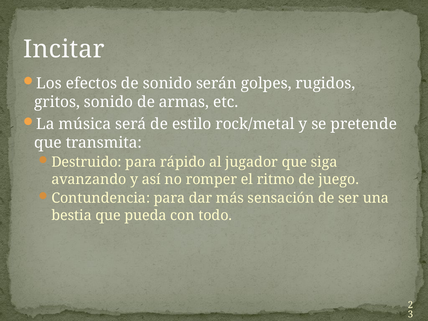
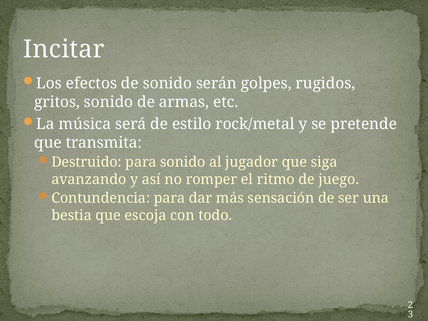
para rápido: rápido -> sonido (183, 162)
pueda: pueda -> escoja (146, 215)
